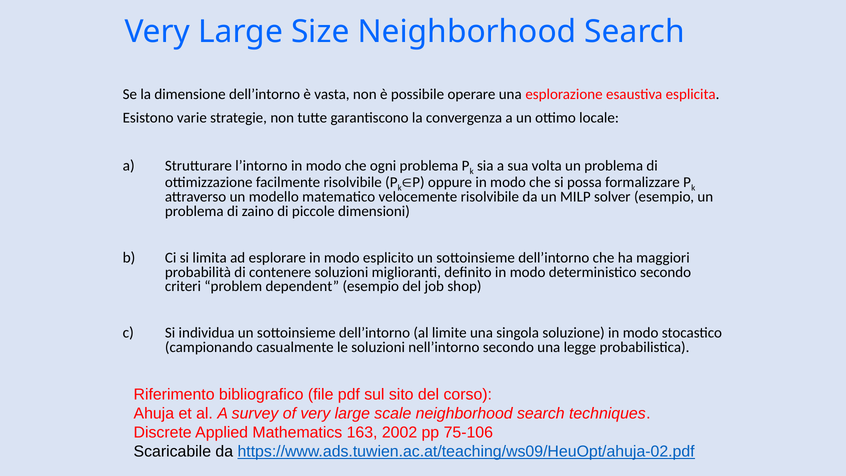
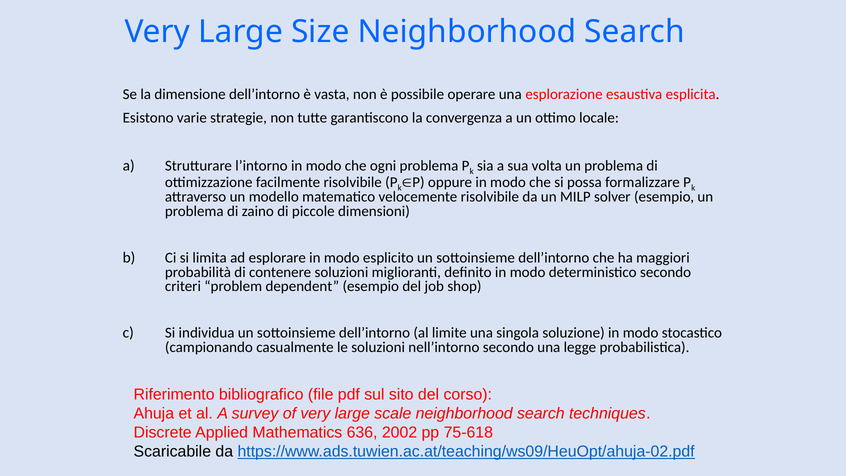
163: 163 -> 636 (362, 432)
75-106: 75-106 -> 75-618 (468, 432)
